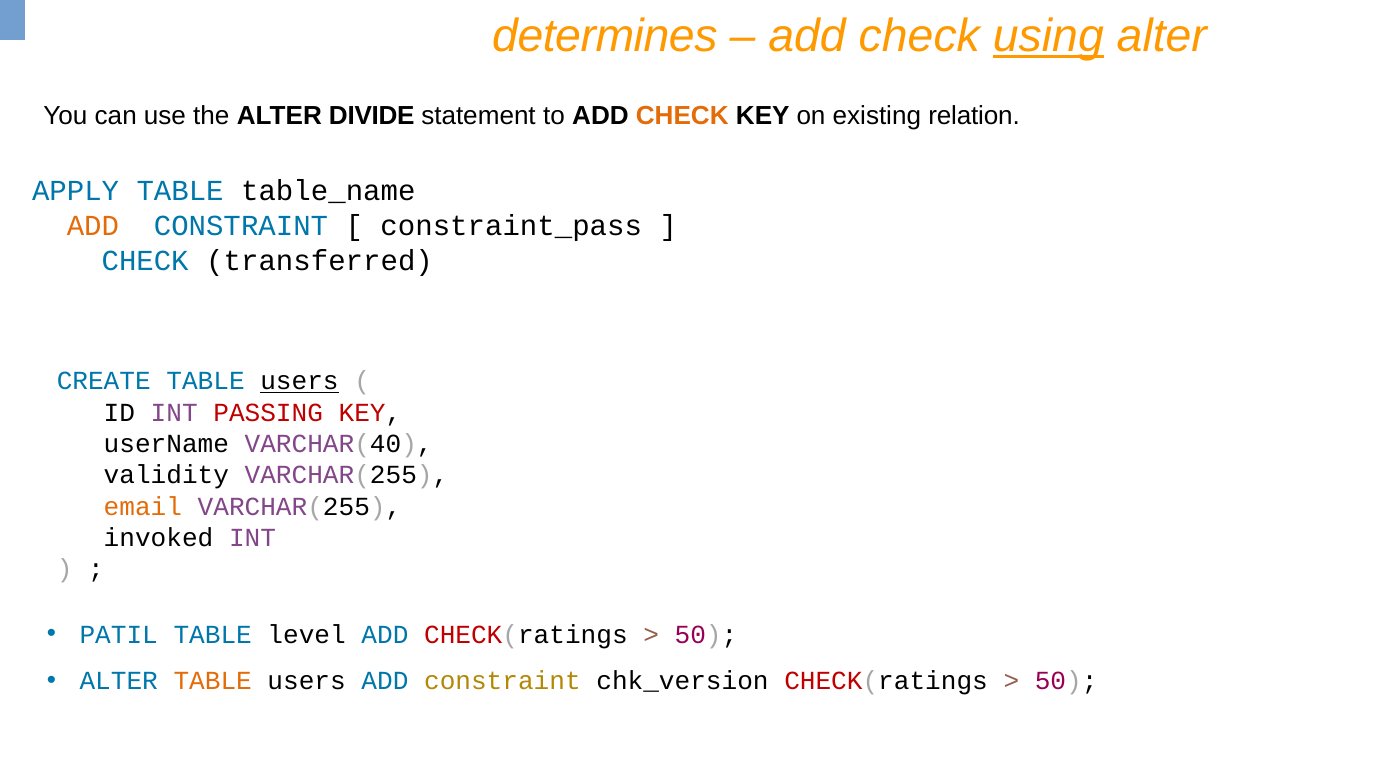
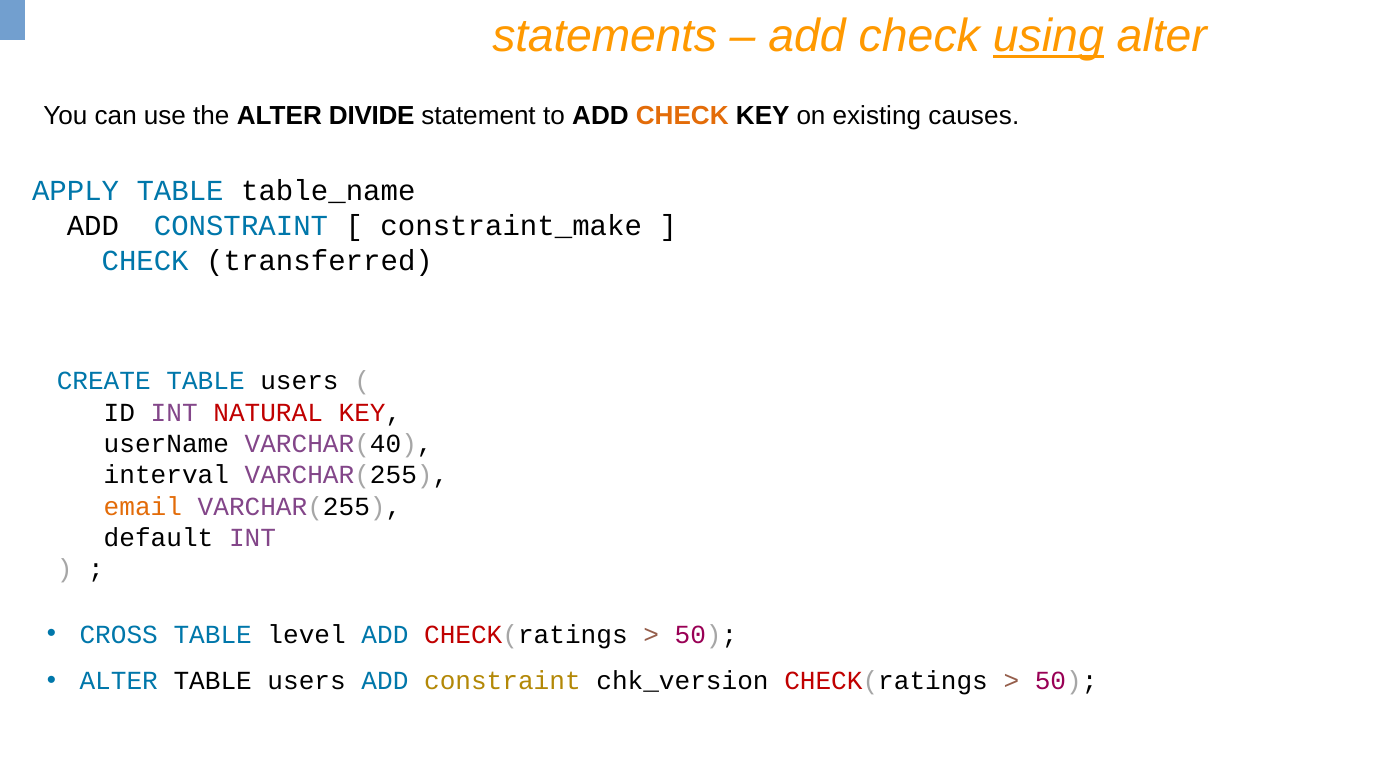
determines: determines -> statements (605, 36)
relation: relation -> causes (974, 116)
ADD colour: orange -> black (93, 226)
constraint_pass: constraint_pass -> constraint_make (511, 226)
users underline: present -> none (299, 381)
PASSING: PASSING -> NATURAL (268, 413)
validity: validity -> interval (166, 475)
invoked: invoked -> default (159, 538)
PATIL: PATIL -> CROSS (119, 634)
TABLE colour: orange -> black (213, 681)
